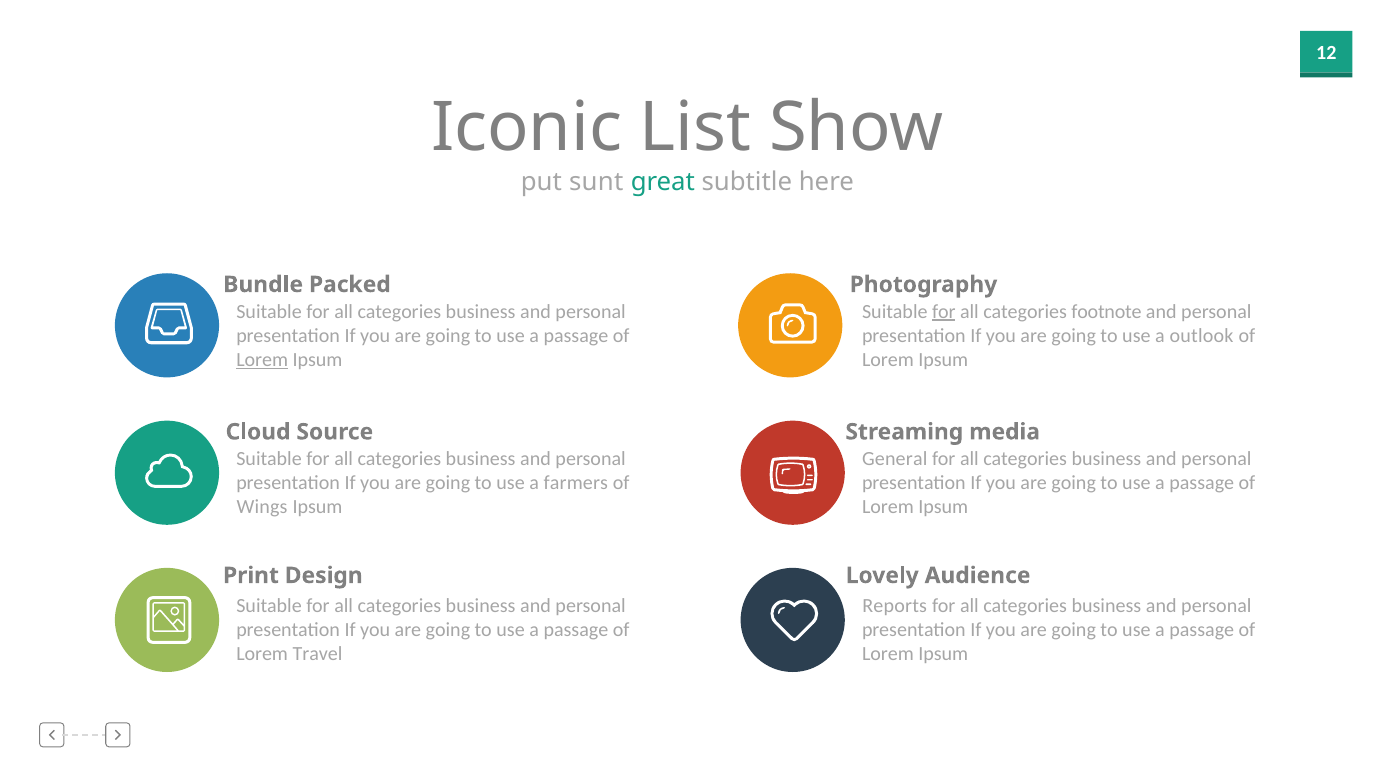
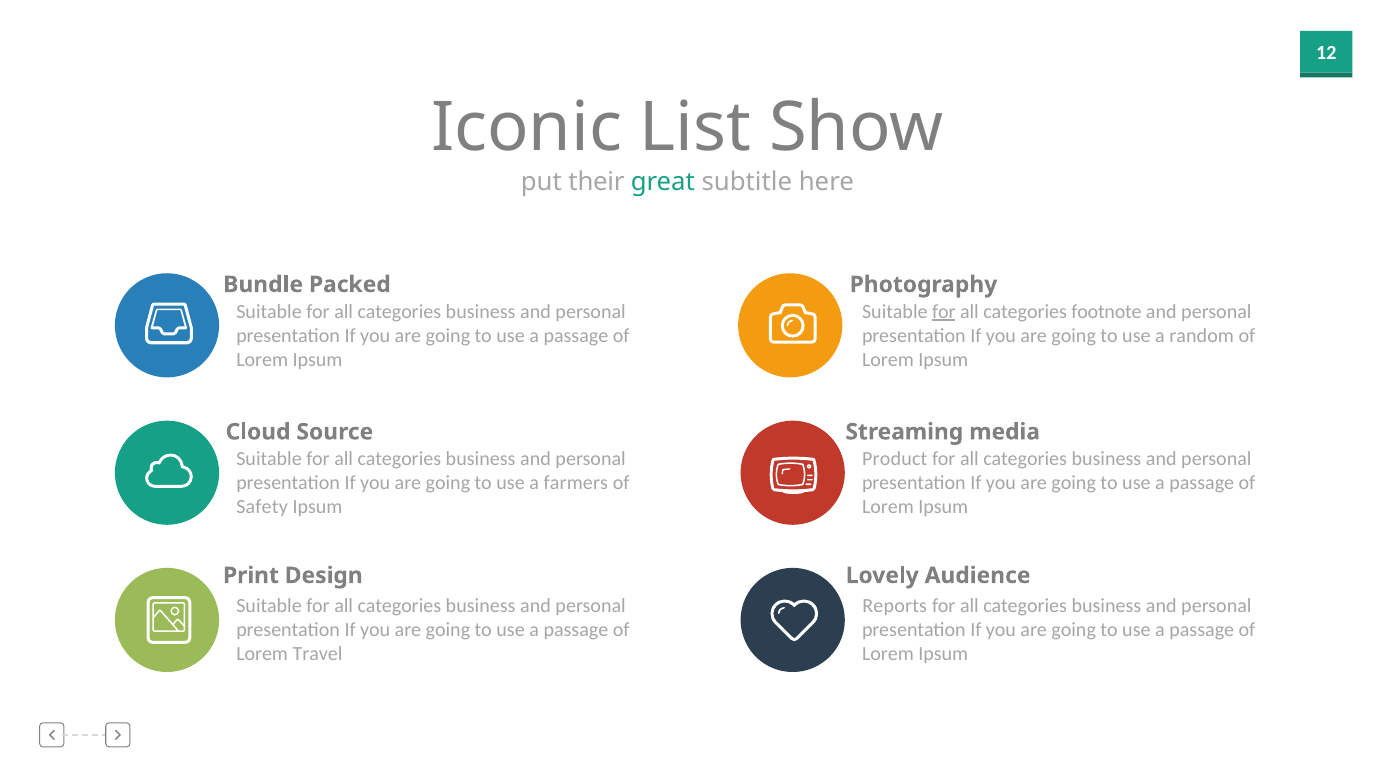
sunt: sunt -> their (596, 182)
outlook: outlook -> random (1202, 336)
Lorem underline: present -> none (262, 360)
General: General -> Product (895, 459)
Wings: Wings -> Safety (262, 507)
